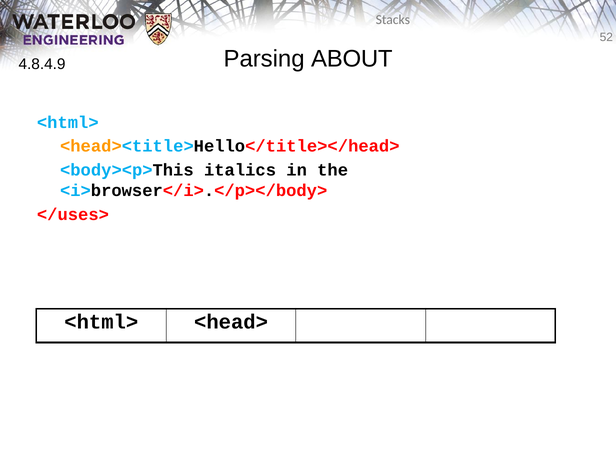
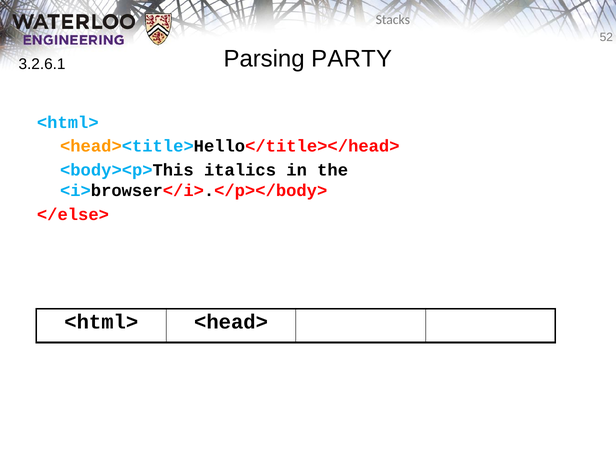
ABOUT: ABOUT -> PARTY (352, 59)
4.8.4.9: 4.8.4.9 -> 3.2.6.1 (42, 64)
</uses>: </uses> -> </else> (73, 215)
